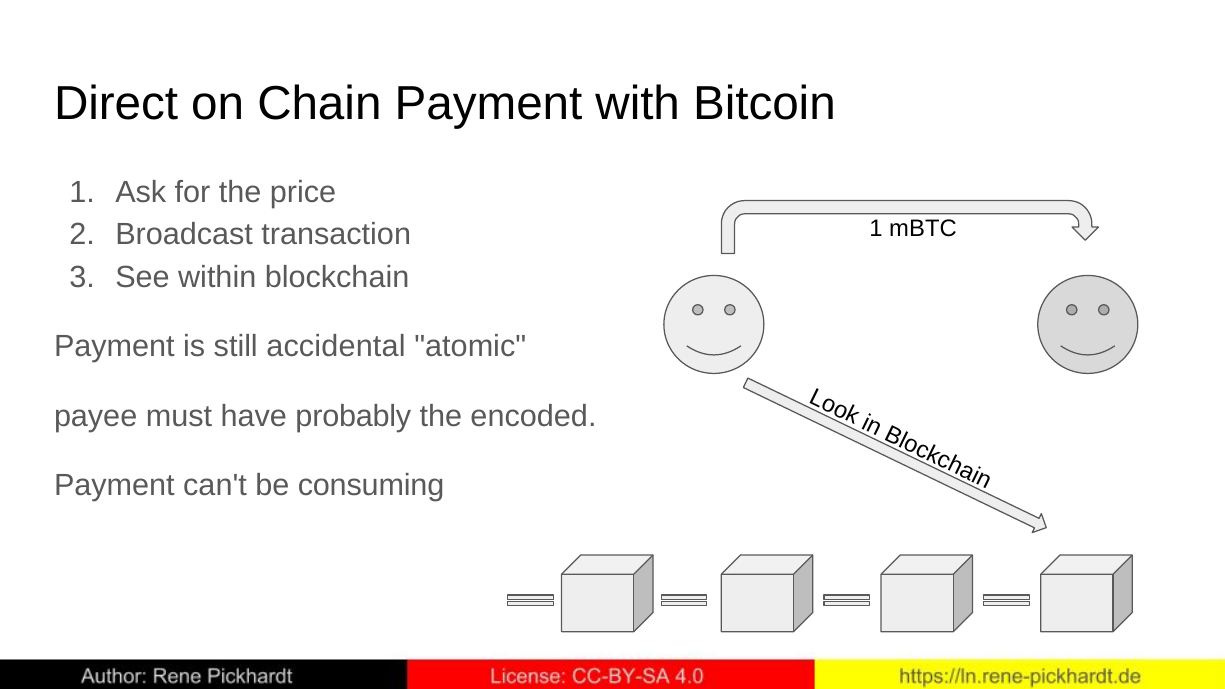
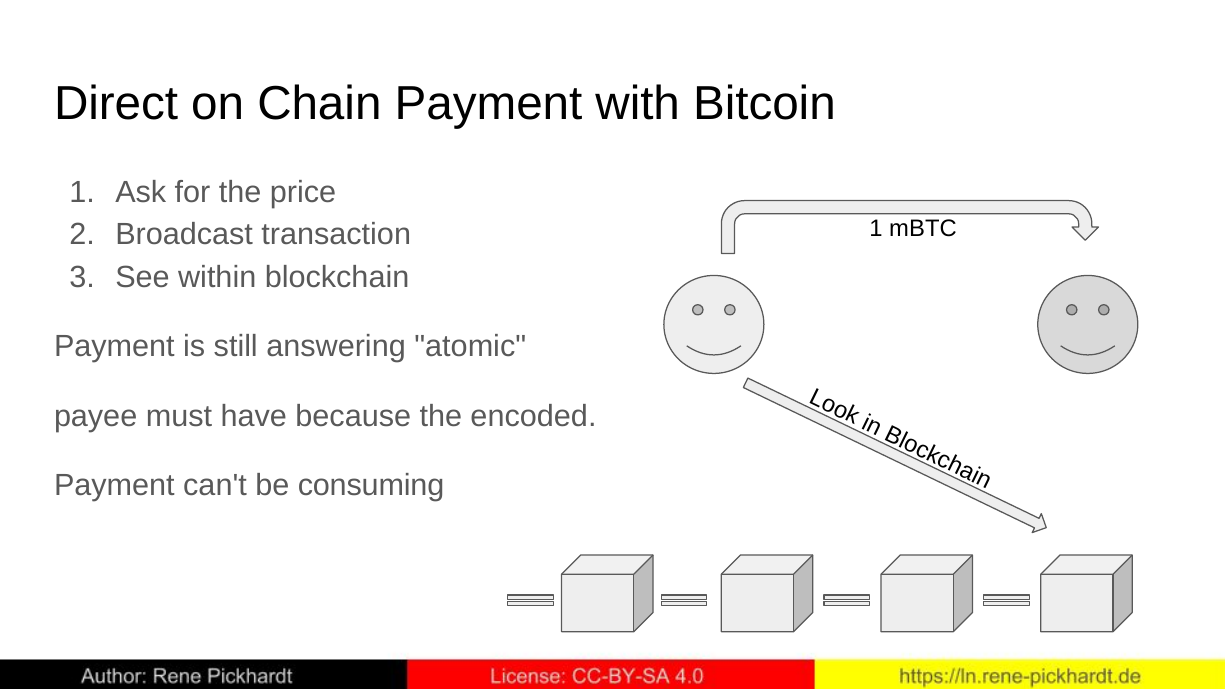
accidental: accidental -> answering (336, 347)
probably: probably -> because (353, 416)
